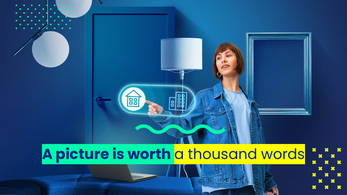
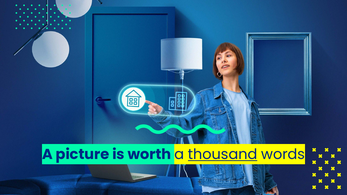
thousand underline: none -> present (223, 155)
